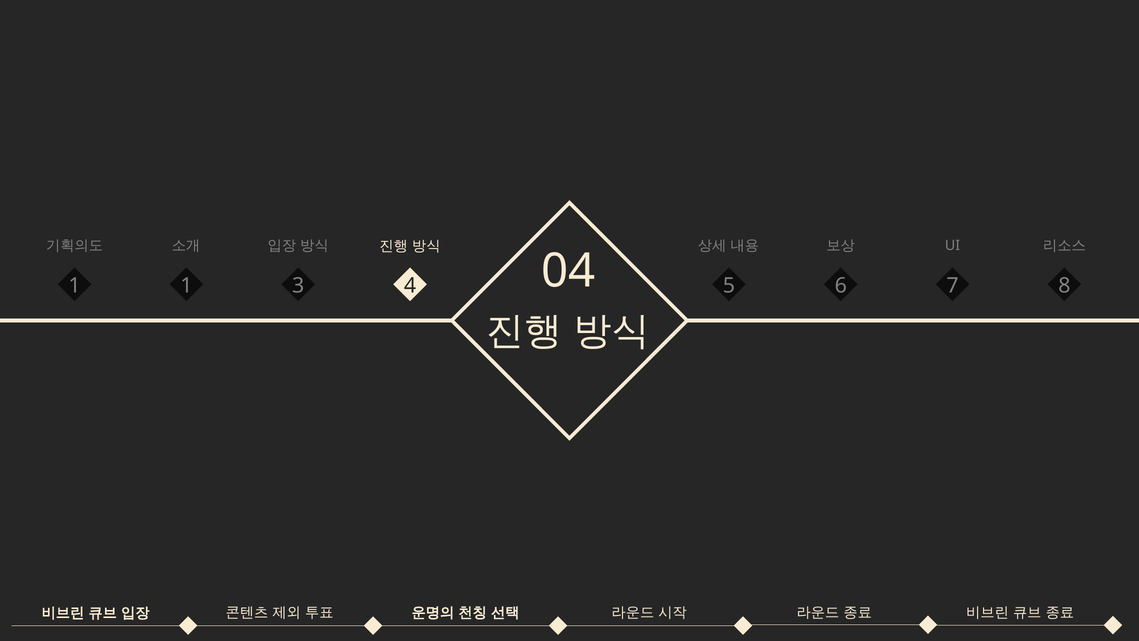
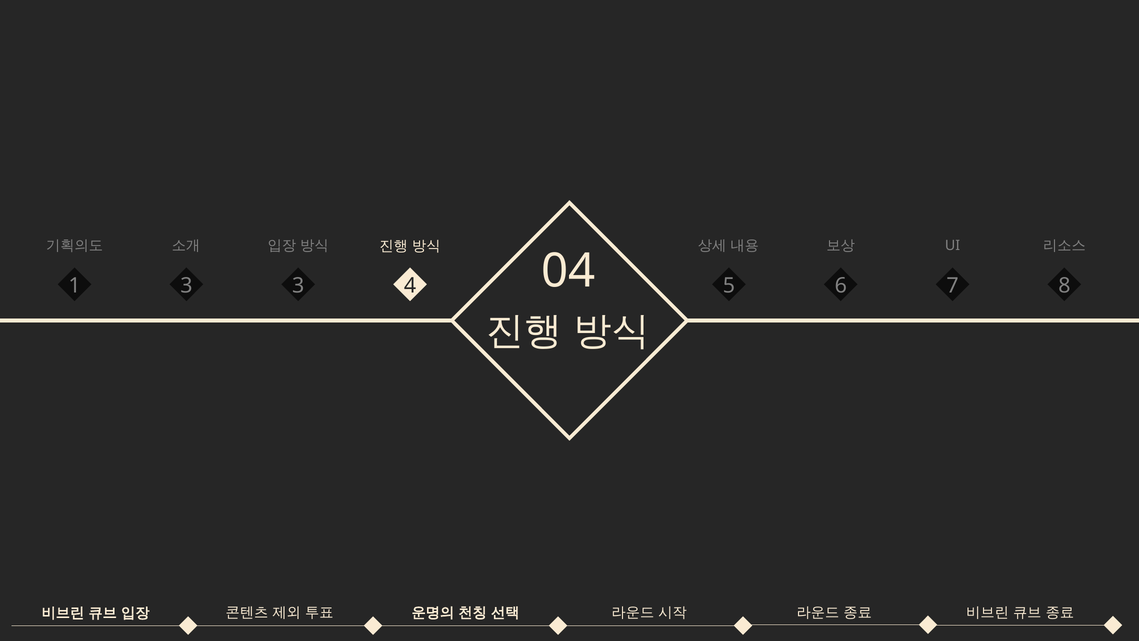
1 1: 1 -> 3 (186, 286)
